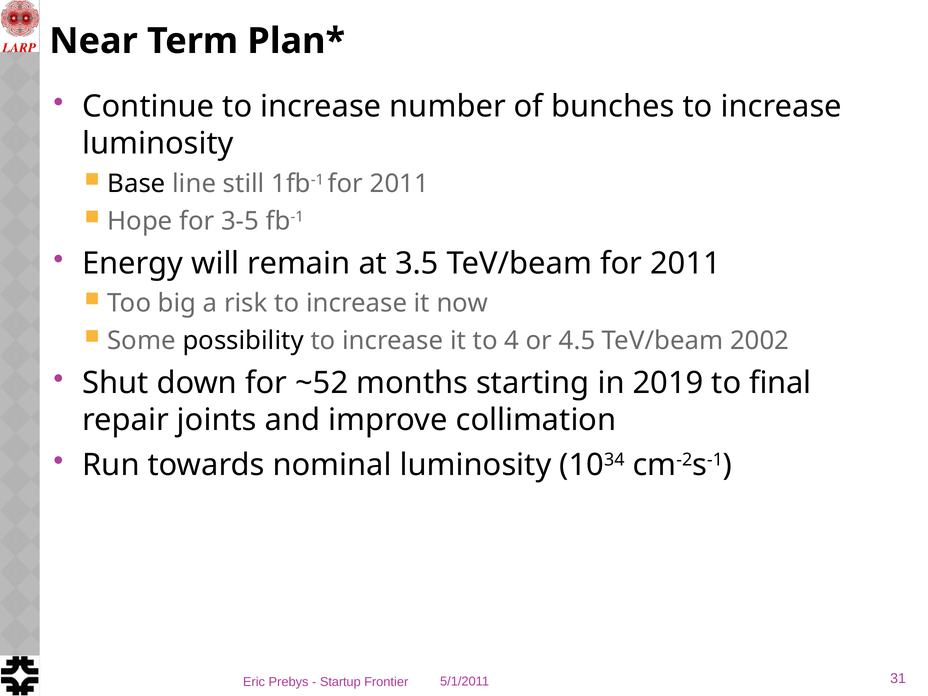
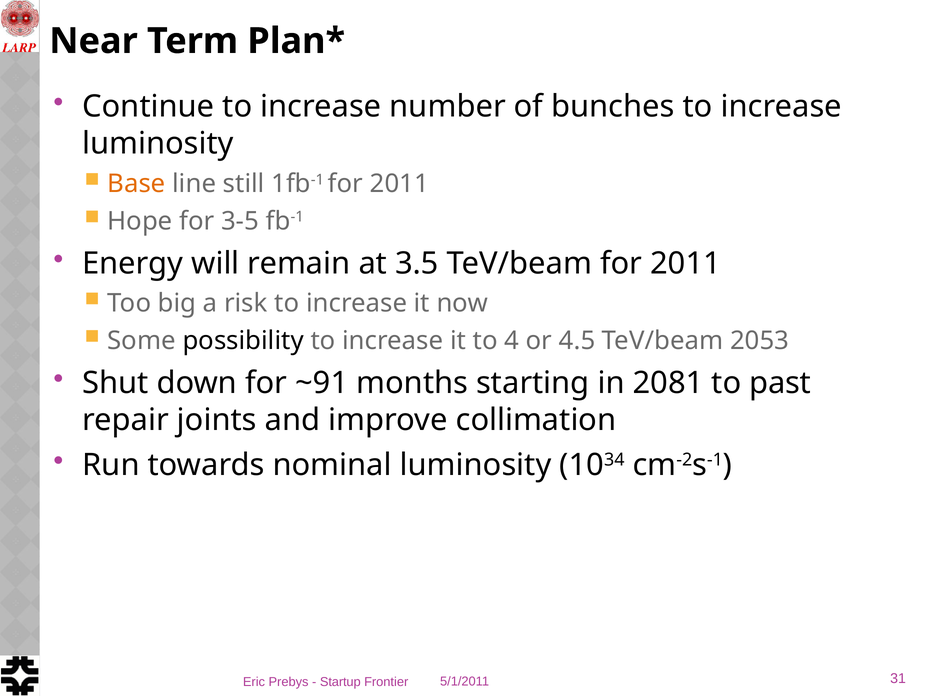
Base colour: black -> orange (136, 184)
2002: 2002 -> 2053 (760, 341)
~52: ~52 -> ~91 (322, 383)
2019: 2019 -> 2081 (668, 383)
final: final -> past (780, 383)
